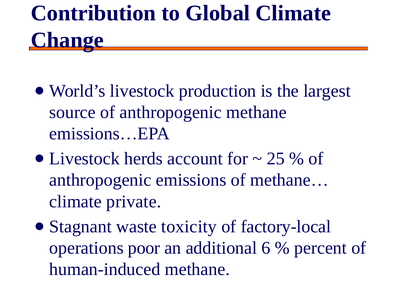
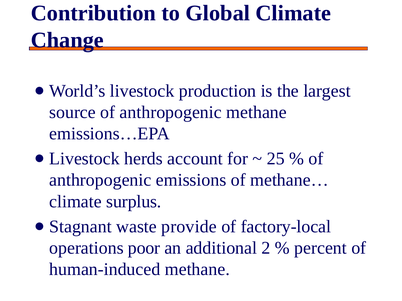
private: private -> surplus (134, 202)
toxicity: toxicity -> provide (189, 227)
6: 6 -> 2 (266, 248)
